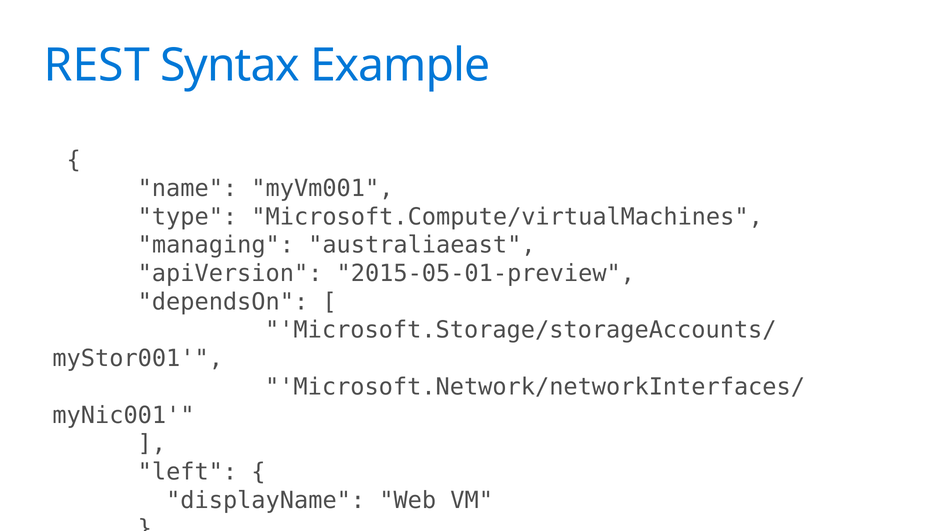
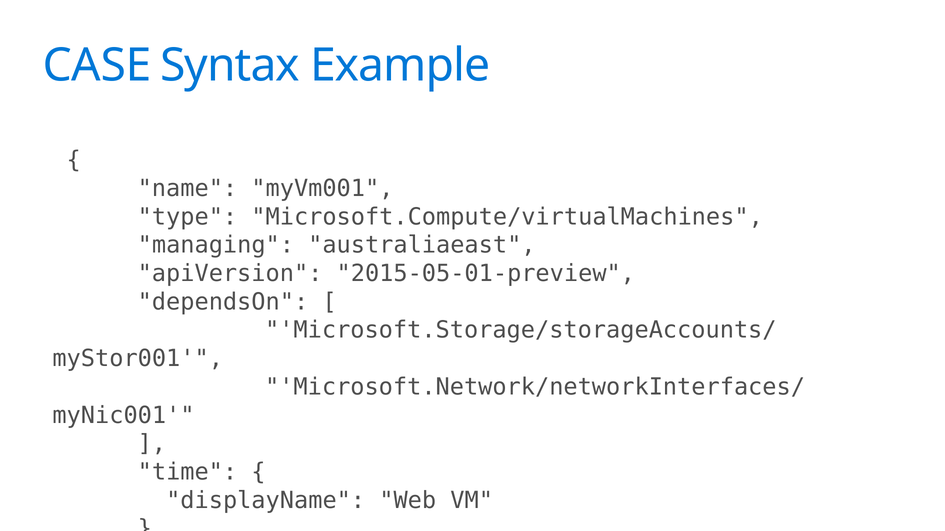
REST: REST -> CASE (97, 66)
left: left -> time (187, 472)
